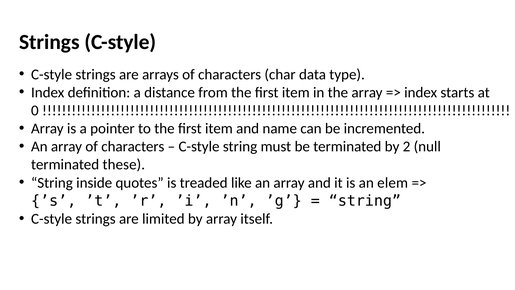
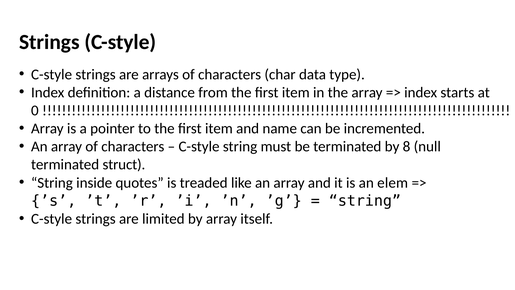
2: 2 -> 8 (407, 146)
these: these -> struct (124, 165)
